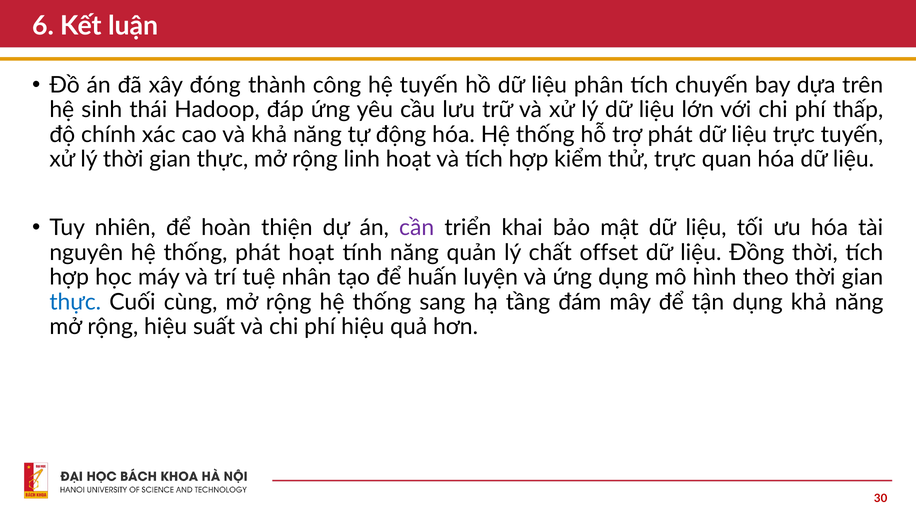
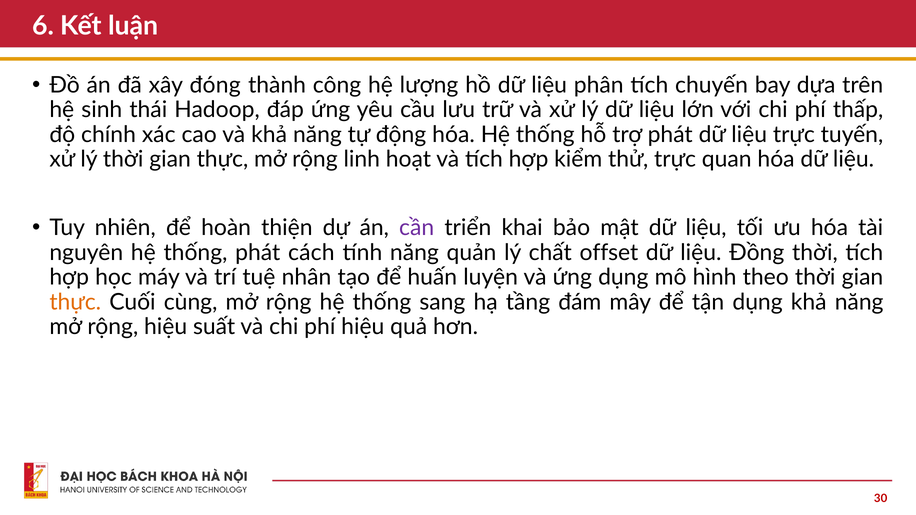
hệ tuyến: tuyến -> lượng (429, 85)
phát hoạt: hoạt -> cách (311, 253)
thực colour: blue -> orange (75, 302)
